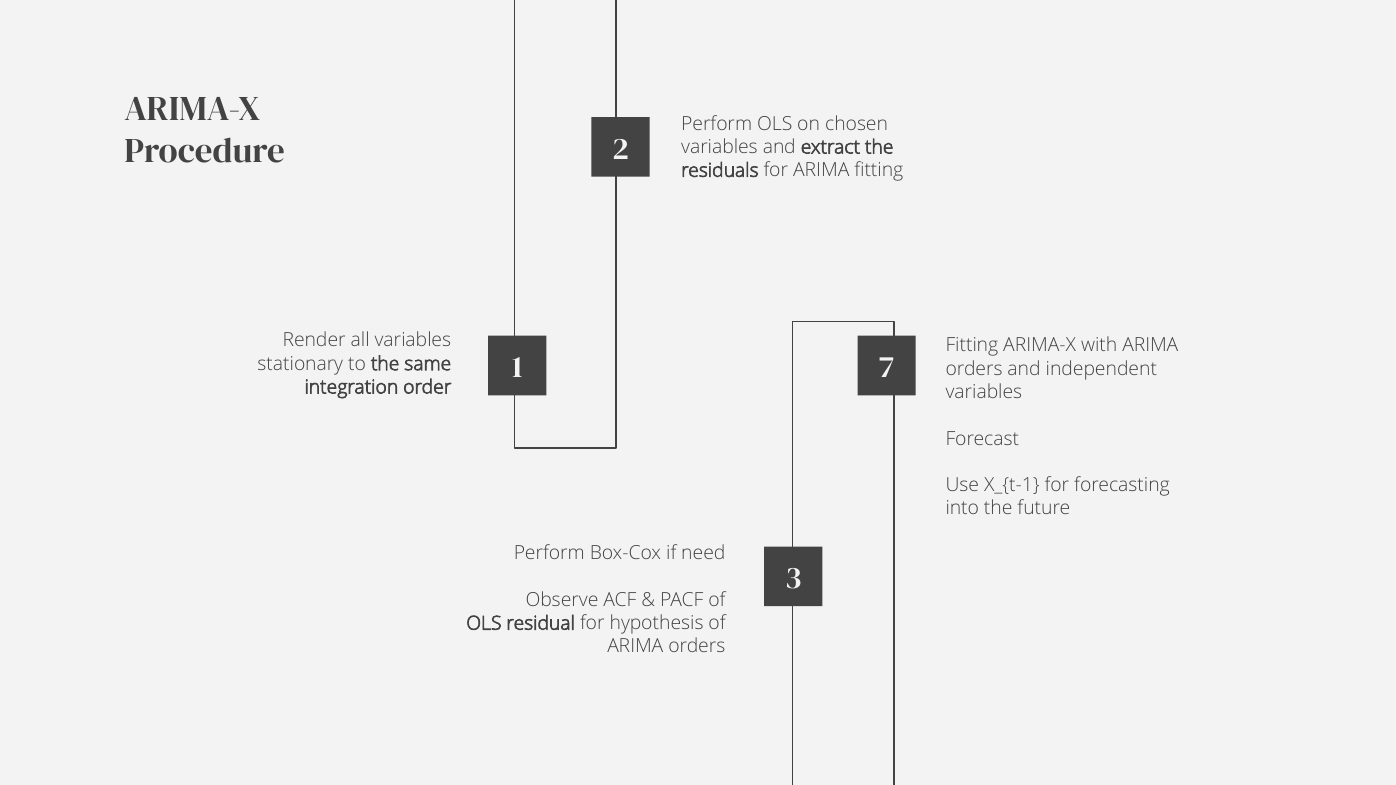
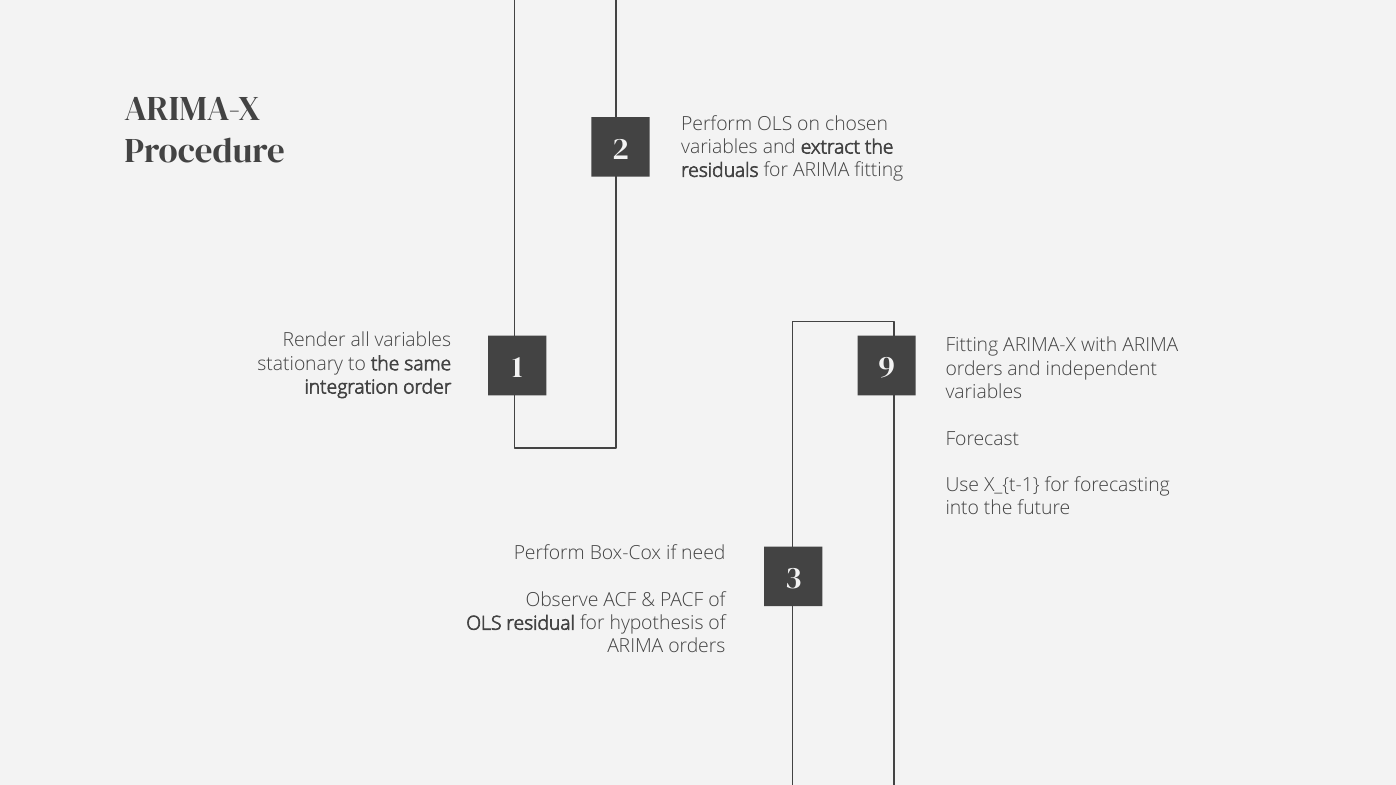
7: 7 -> 9 (887, 368)
